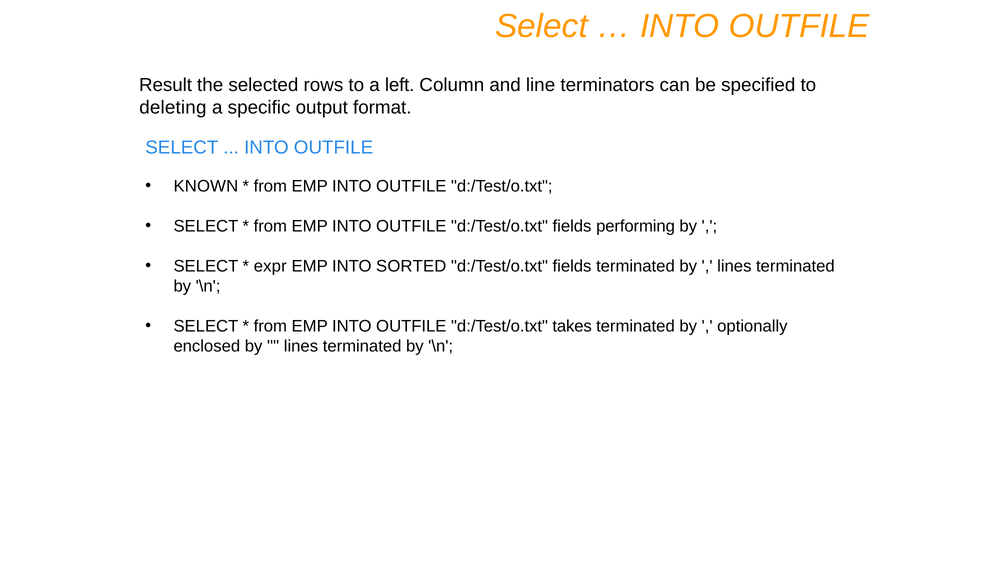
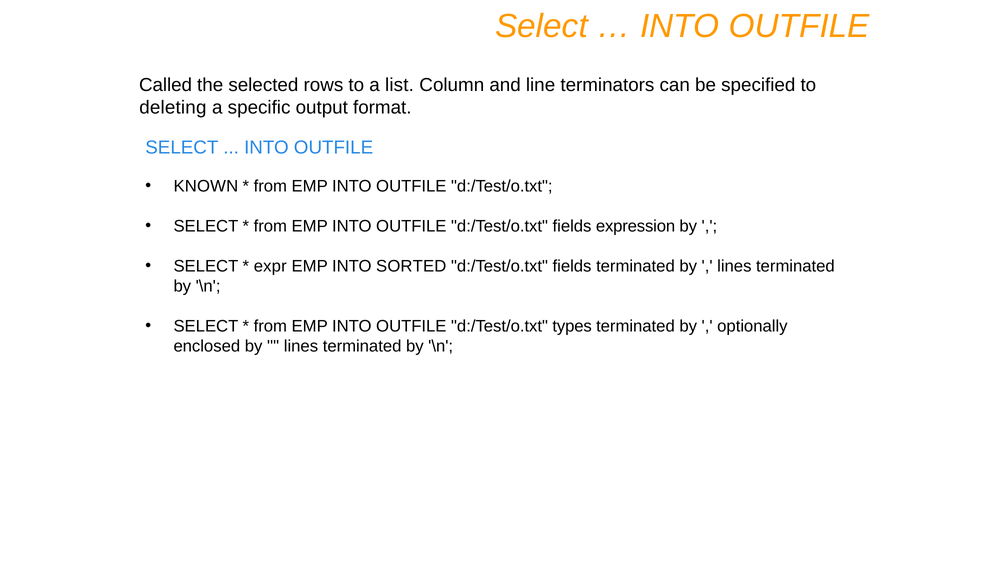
Result: Result -> Called (166, 85)
left: left -> list (399, 85)
performing: performing -> expression (636, 226)
takes: takes -> types (572, 327)
